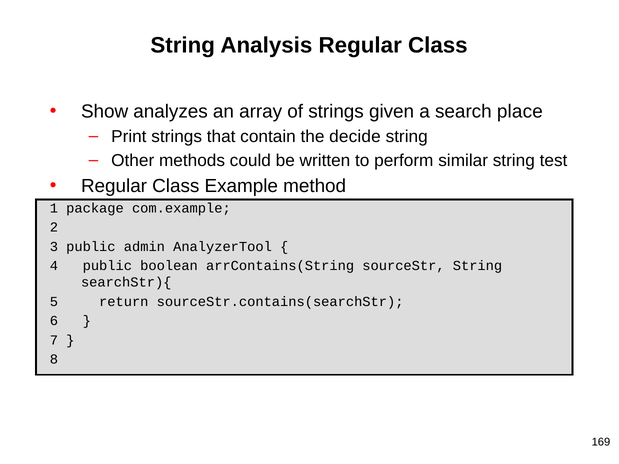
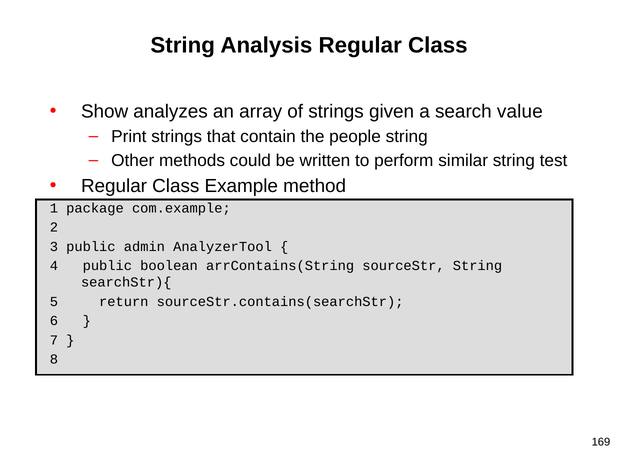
place: place -> value (520, 112)
decide: decide -> people (355, 137)
